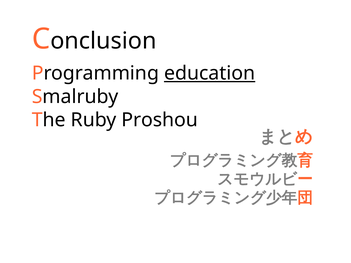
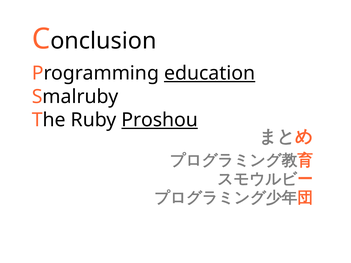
Proshou underline: none -> present (160, 120)
